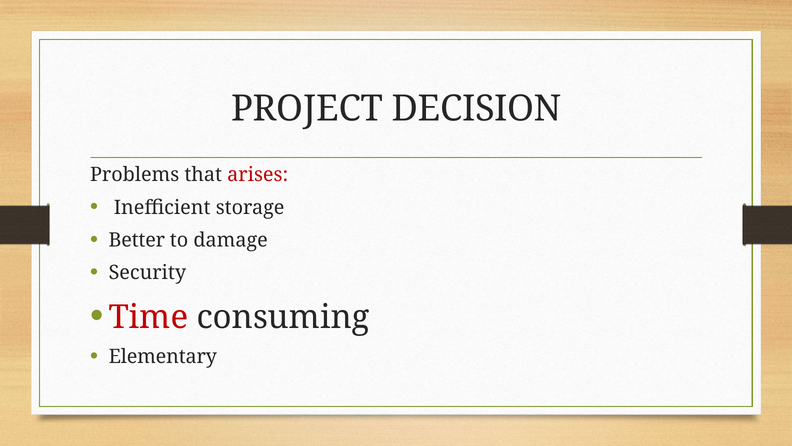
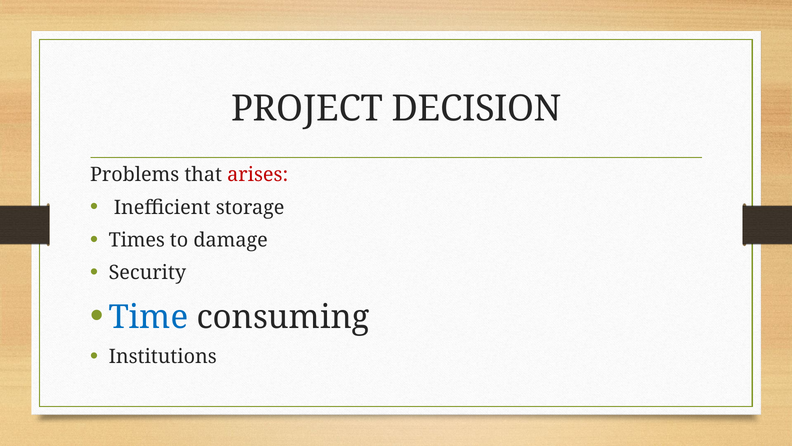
Better: Better -> Times (137, 240)
Time colour: red -> blue (148, 317)
Elementary: Elementary -> Institutions (163, 356)
